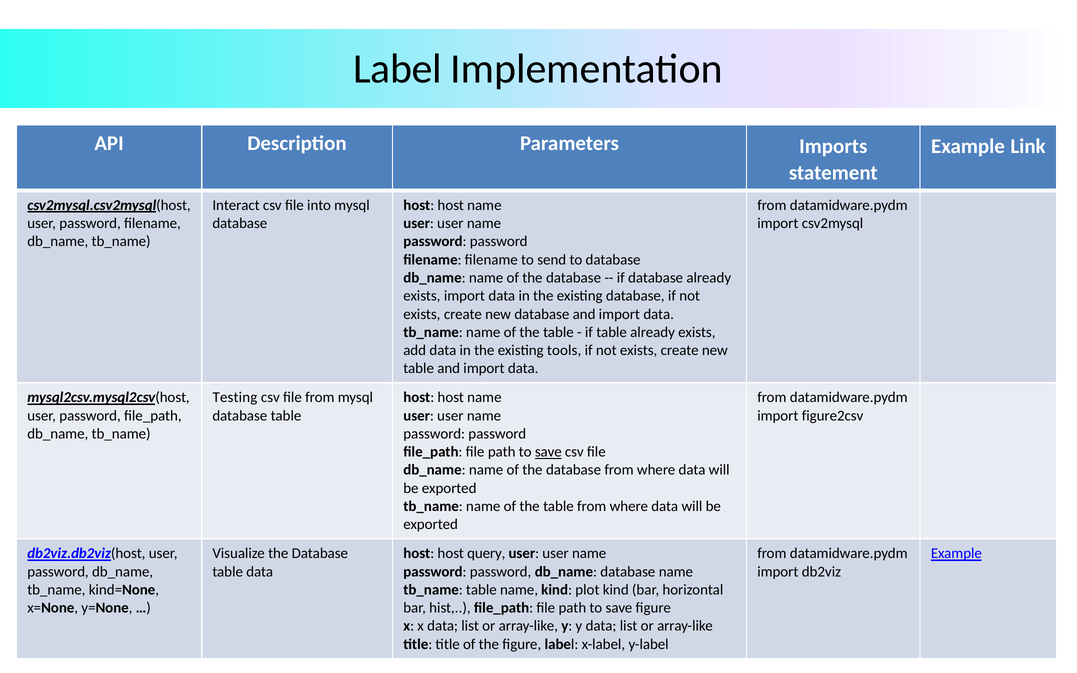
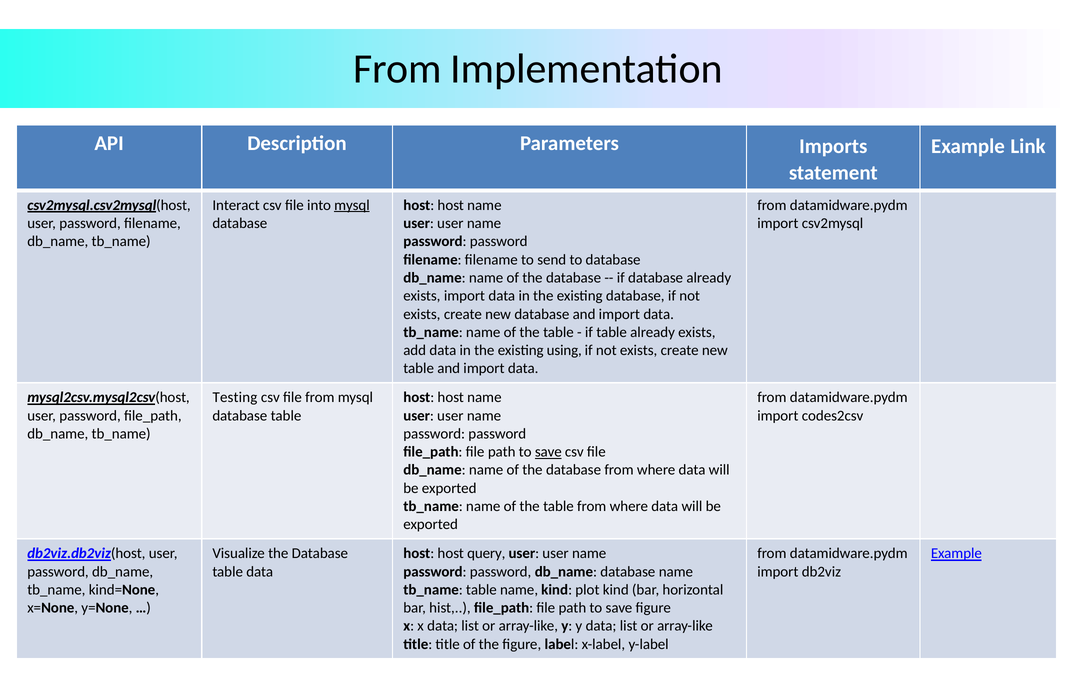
Label: Label -> From (397, 69)
mysql underline: none -> present (352, 205)
tools: tools -> using (564, 350)
figure2csv: figure2csv -> codes2csv (833, 416)
